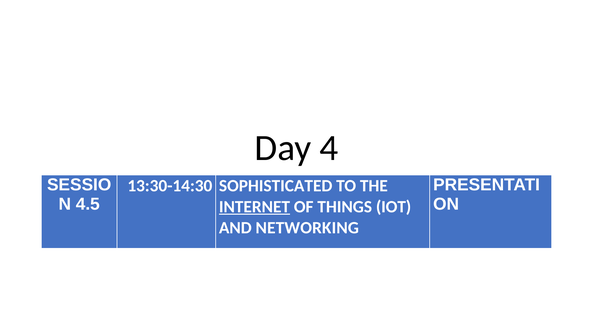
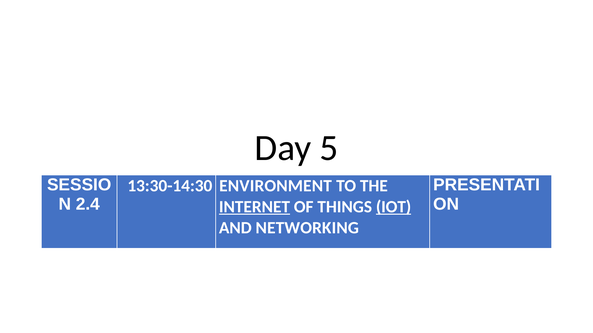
4: 4 -> 5 (329, 148)
SOPHISTICATED: SOPHISTICATED -> ENVIRONMENT (276, 186)
4.5: 4.5 -> 2.4 (88, 204)
IOT underline: none -> present (394, 207)
